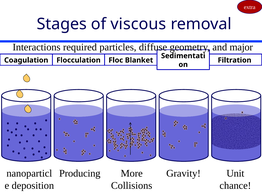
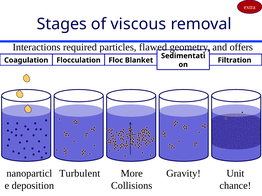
diffuse: diffuse -> flawed (153, 47)
major: major -> offers (241, 47)
Producing: Producing -> Turbulent (80, 174)
